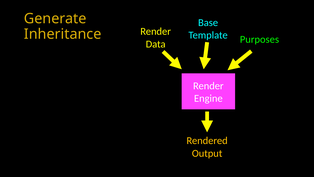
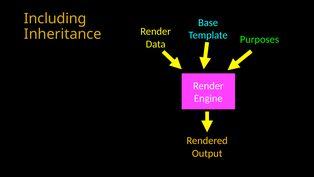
Generate: Generate -> Including (55, 19)
